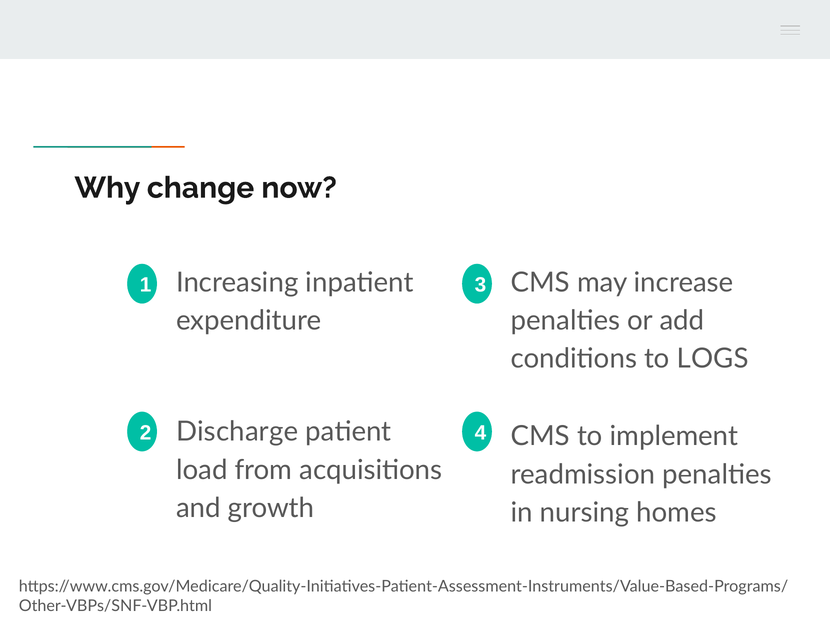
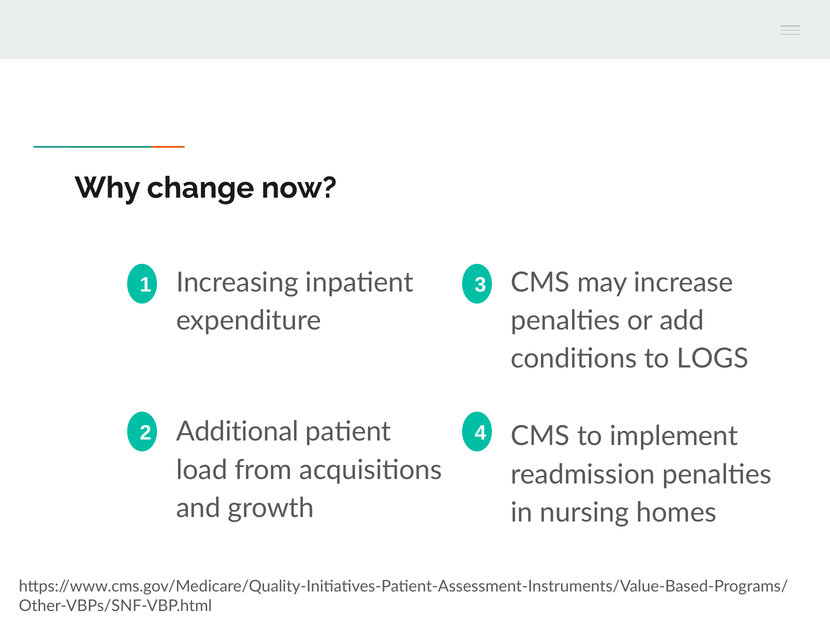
Discharge: Discharge -> Additional (237, 432)
